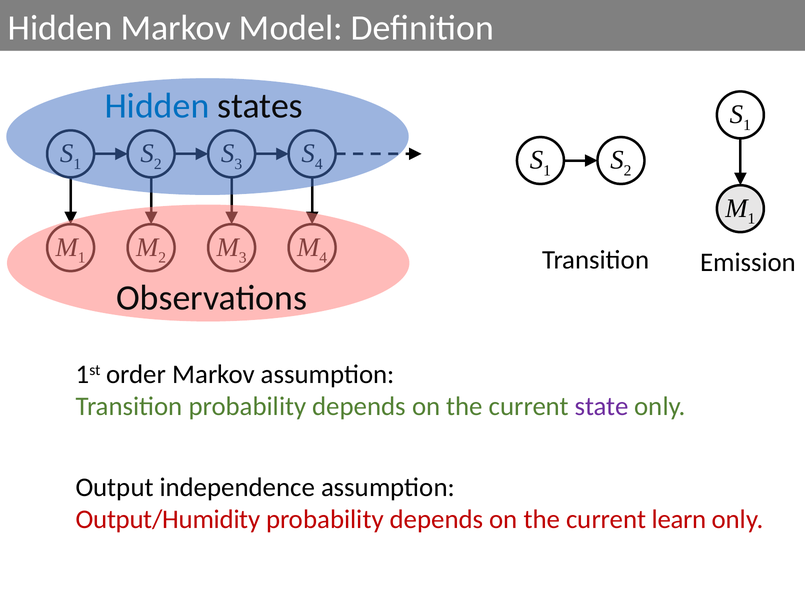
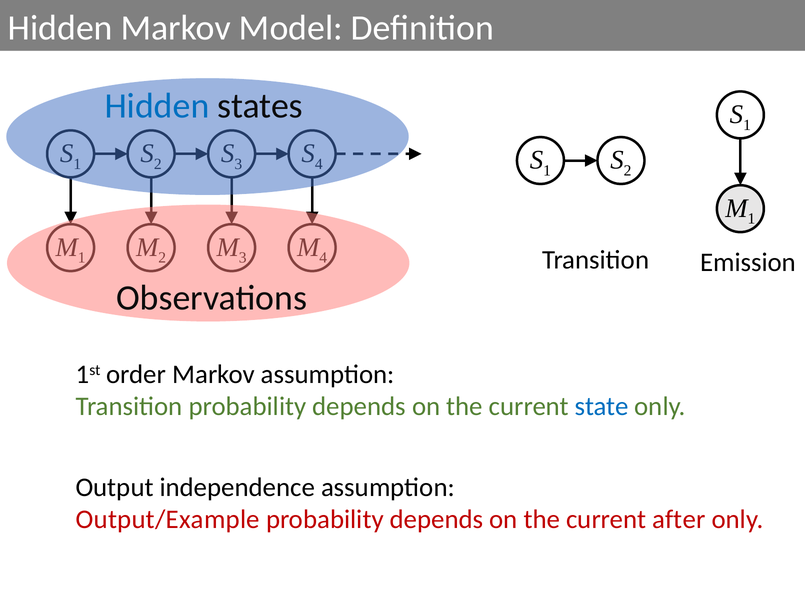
state colour: purple -> blue (602, 407)
Output/Humidity: Output/Humidity -> Output/Example (168, 520)
learn: learn -> after (679, 520)
